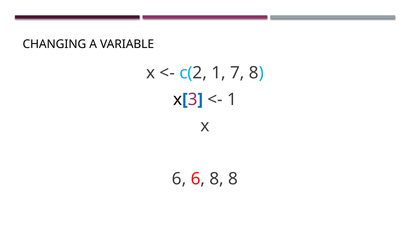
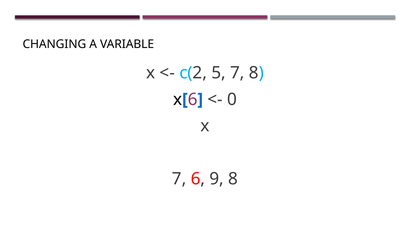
c(2 1: 1 -> 5 (219, 73)
3: 3 -> 6 (193, 99)
1: 1 -> 0 (232, 99)
6: 6 -> 7 (179, 179)
6 8: 8 -> 9 (217, 179)
